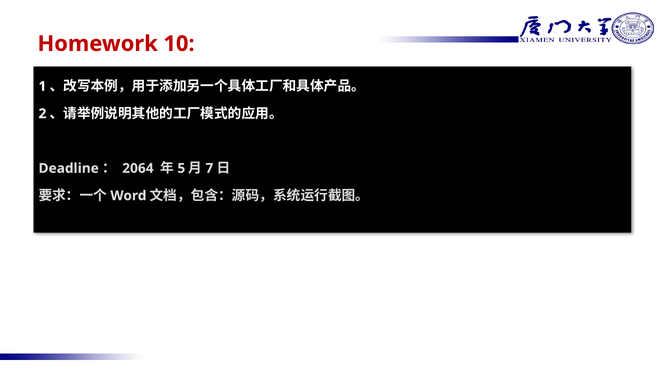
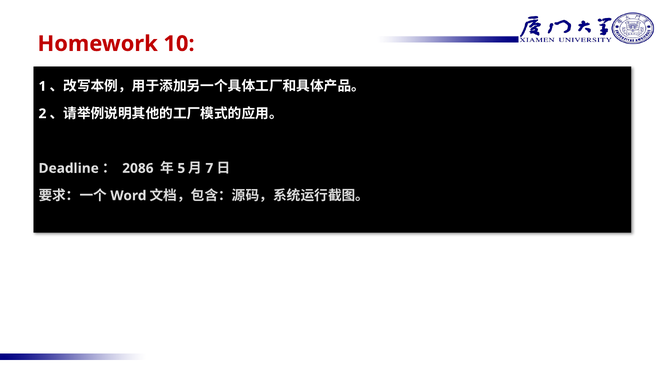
2064: 2064 -> 2086 (138, 169)
